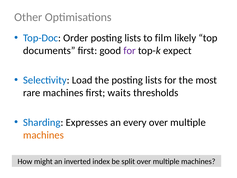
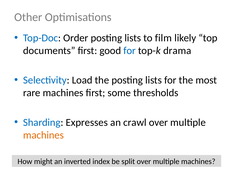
for colour: purple -> blue (130, 51)
expect: expect -> drama (177, 51)
waits: waits -> some (119, 93)
every: every -> crawl (135, 122)
